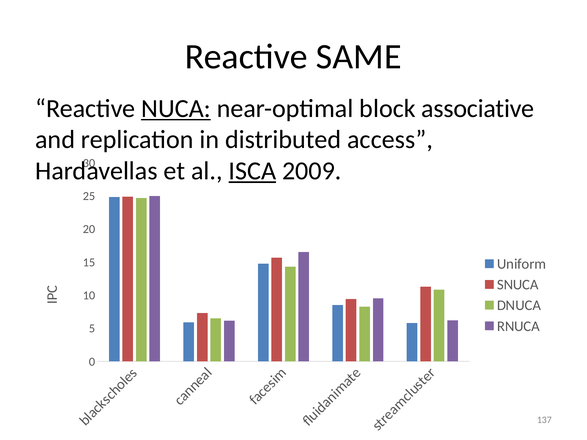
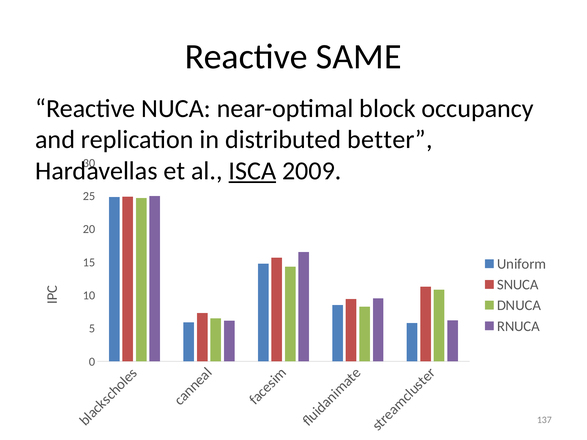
NUCA underline: present -> none (176, 108)
associative: associative -> occupancy (478, 108)
access: access -> better (390, 140)
